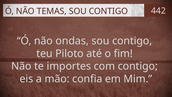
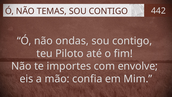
com contigo: contigo -> envolve (138, 66)
